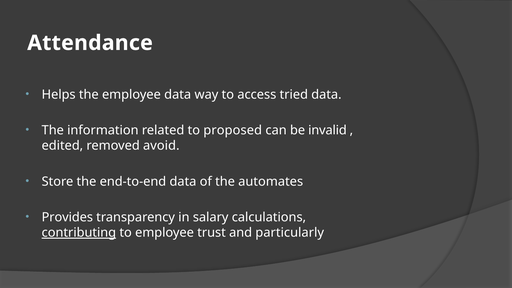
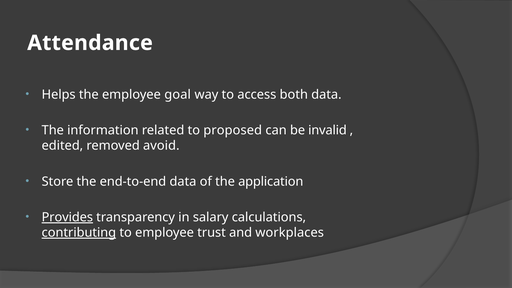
employee data: data -> goal (178, 94)
tried: tried -> both (294, 94)
automates: automates -> application (271, 182)
Provides underline: none -> present (67, 217)
particularly: particularly -> workplaces (290, 233)
